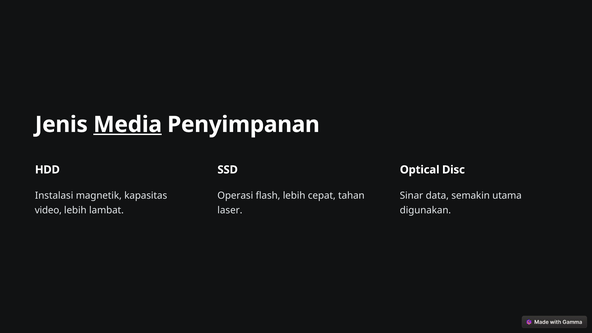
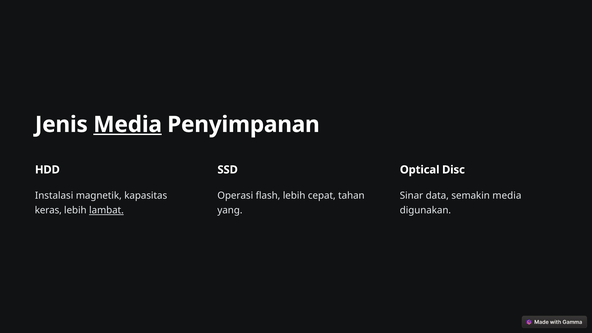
semakin utama: utama -> media (507, 196)
video: video -> keras (48, 210)
lambat underline: none -> present (106, 210)
laser: laser -> yang (230, 210)
